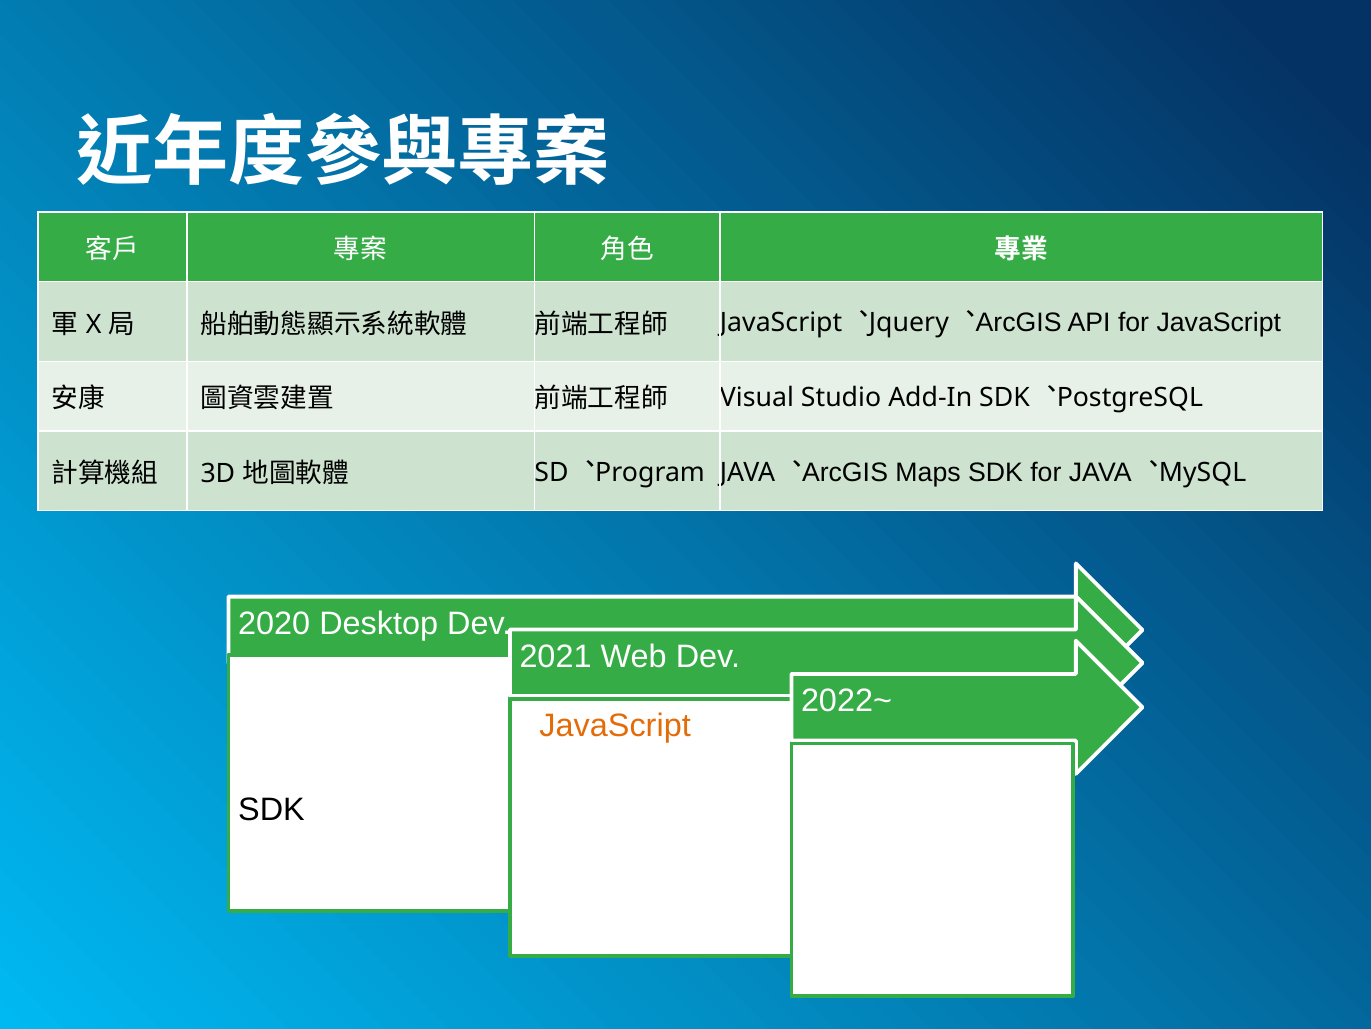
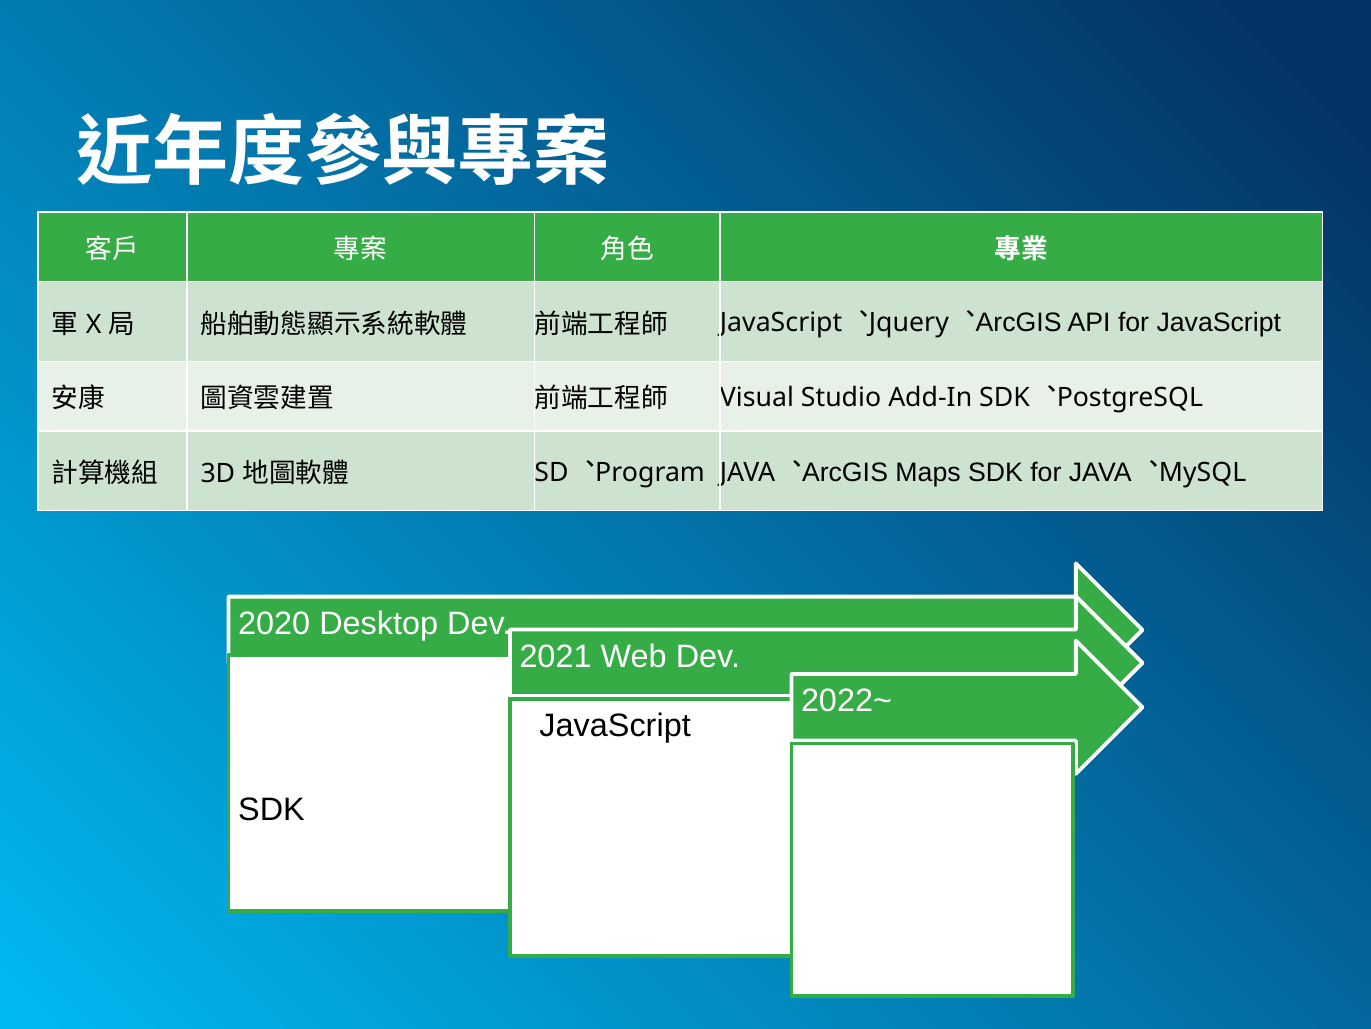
JavaScript colour: orange -> black (615, 726)
